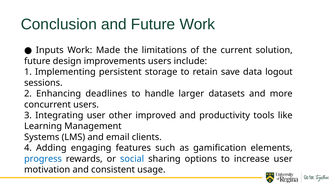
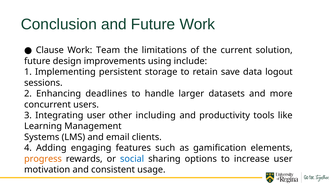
Inputs: Inputs -> Clause (50, 50)
Made: Made -> Team (108, 50)
improvements users: users -> using (160, 61)
improved: improved -> including (156, 116)
progress colour: blue -> orange (43, 159)
